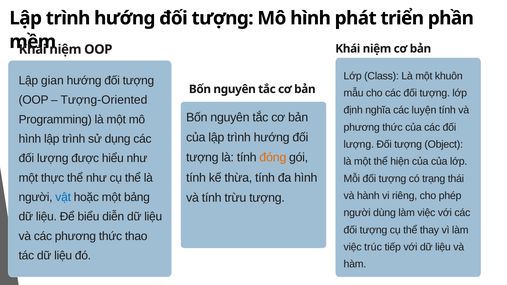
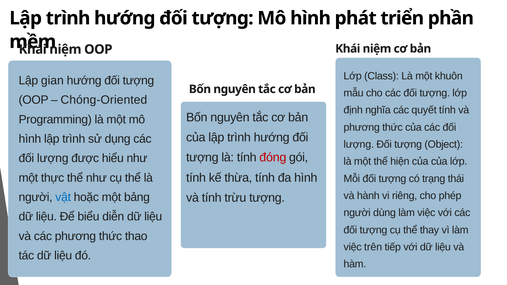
Tượng-Oriented: Tượng-Oriented -> Chóng-Oriented (104, 100)
luyện: luyện -> quyết (424, 110)
đóng colour: orange -> red (273, 158)
trúc: trúc -> trên (373, 247)
